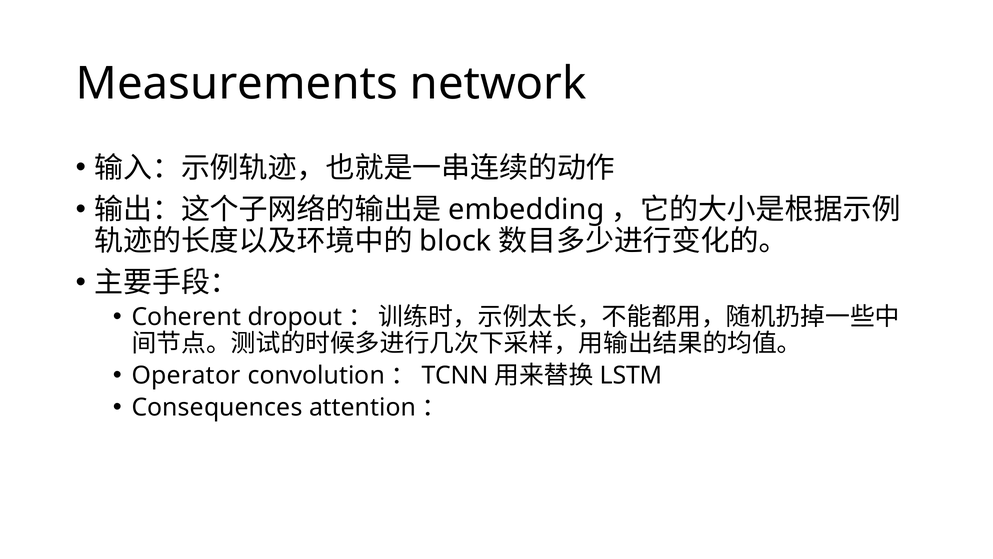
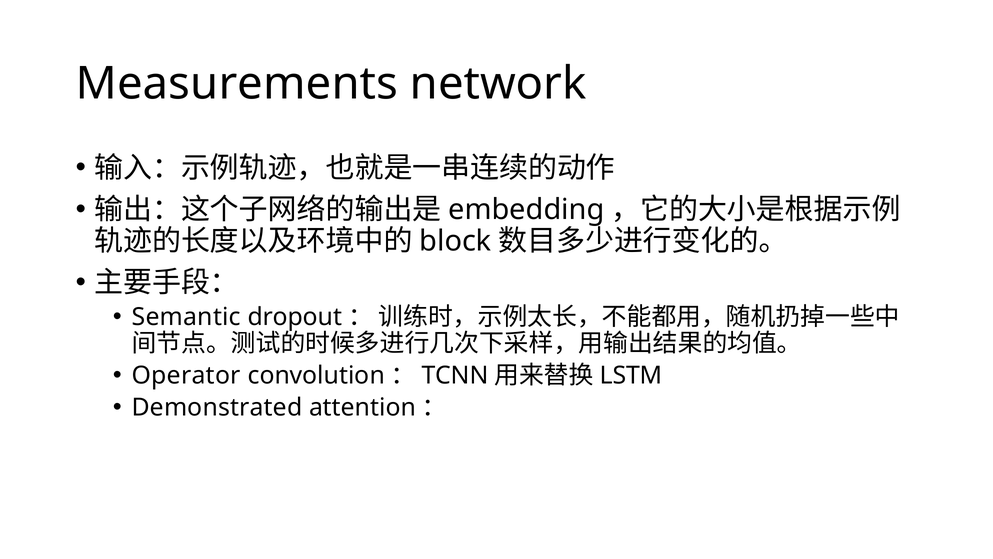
Coherent: Coherent -> Semantic (186, 317)
Consequences: Consequences -> Demonstrated (217, 407)
